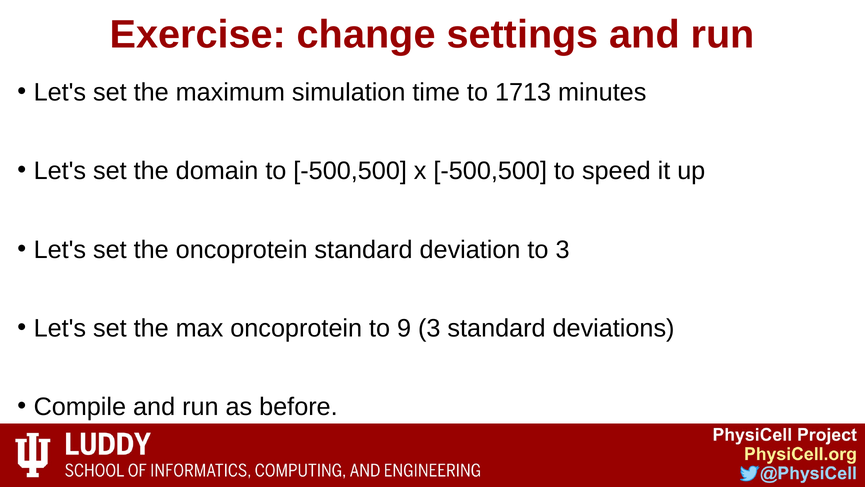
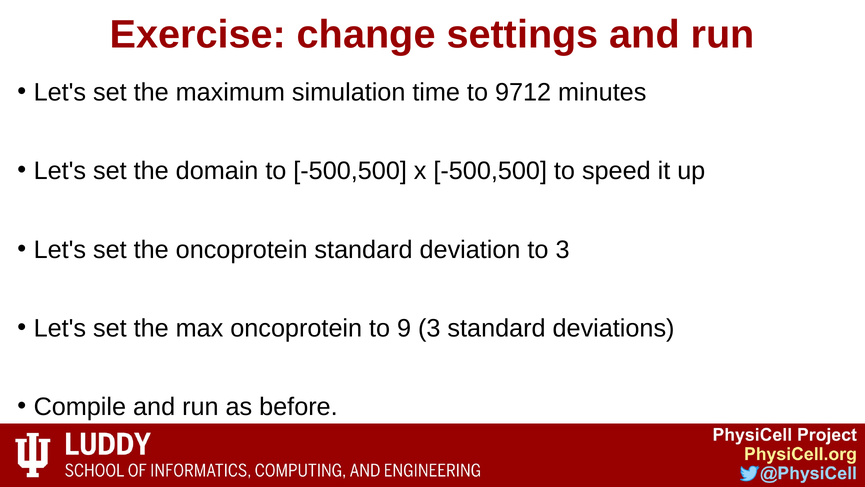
1713: 1713 -> 9712 (523, 92)
